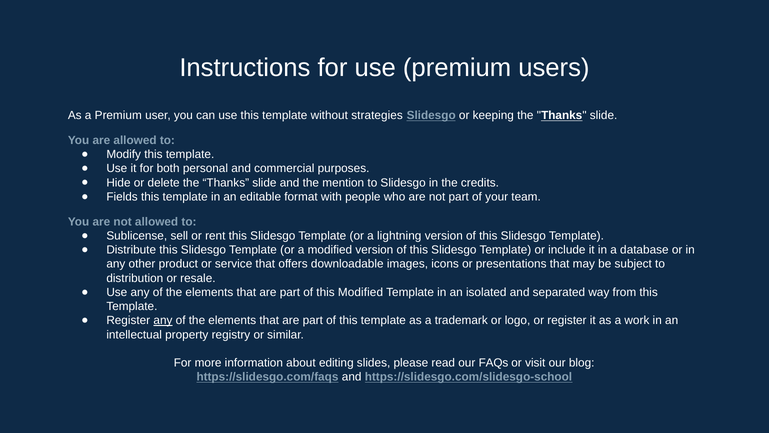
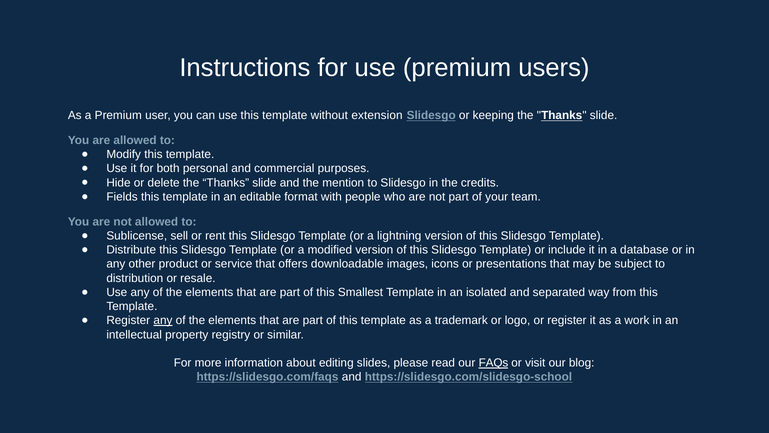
strategies: strategies -> extension (377, 115)
this Modified: Modified -> Smallest (361, 292)
FAQs underline: none -> present (493, 363)
